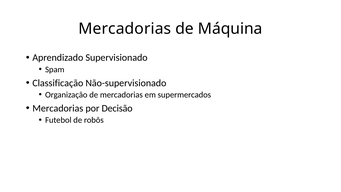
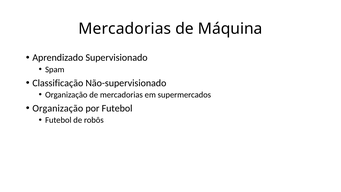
Mercadorias: Mercadorias -> Organização (58, 108)
por Decisão: Decisão -> Futebol (117, 108)
